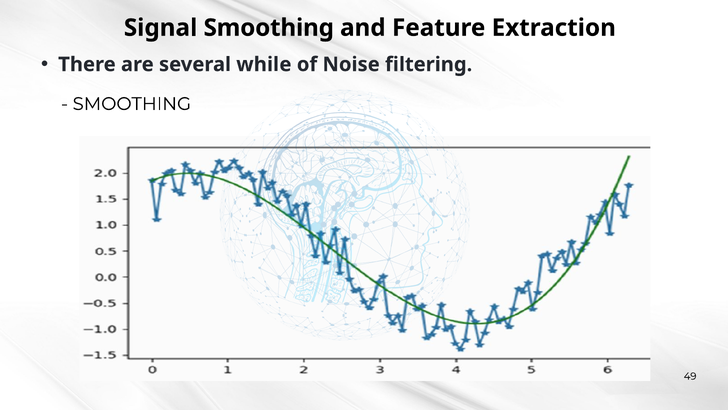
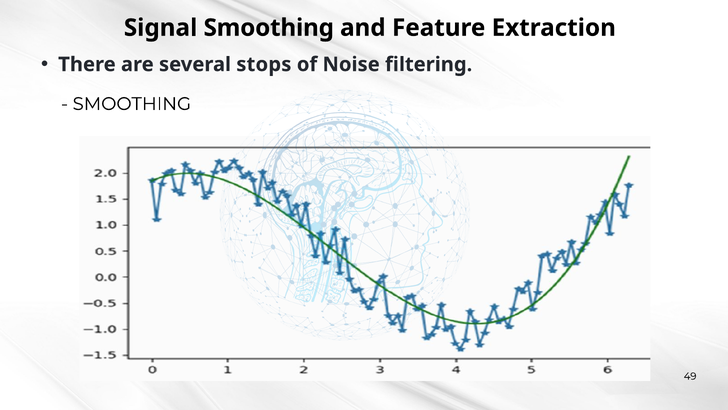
while: while -> stops (264, 64)
